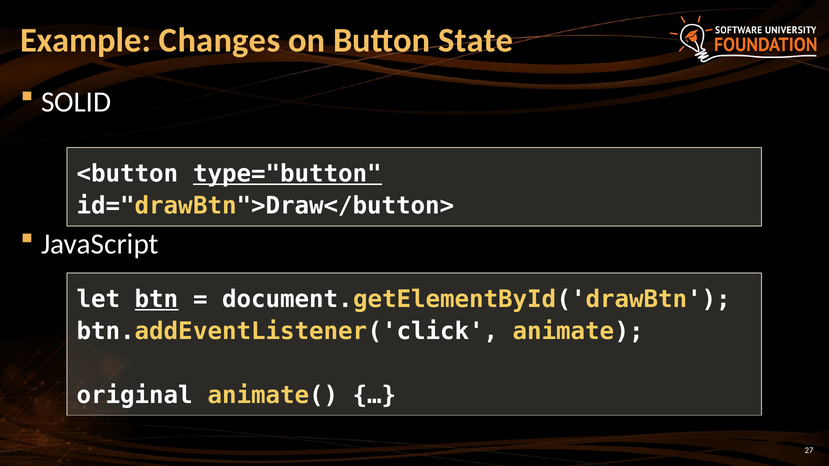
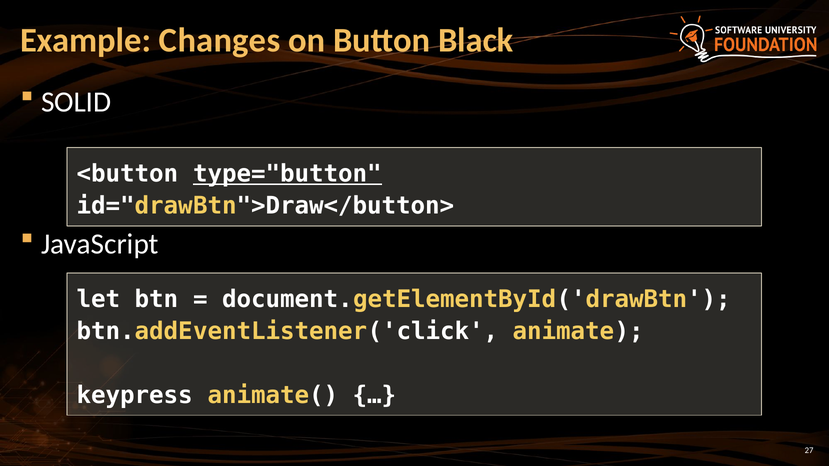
State: State -> Black (476, 40)
btn underline: present -> none (157, 300)
original: original -> keypress (135, 395)
